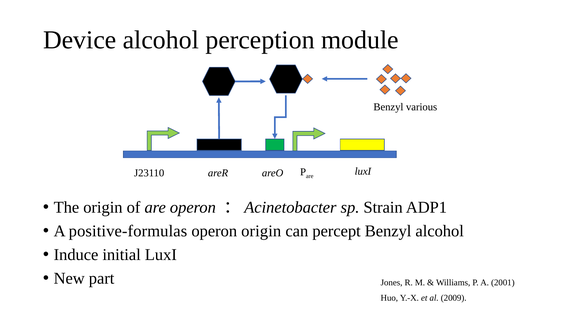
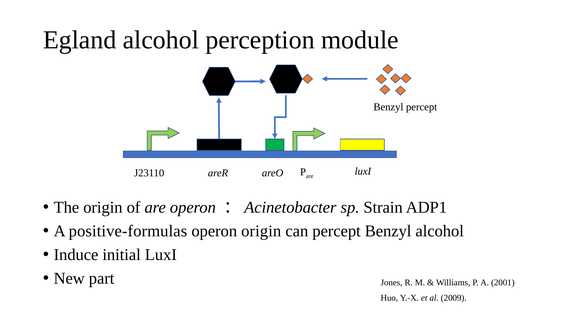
Device: Device -> Egland (80, 40)
Benzyl various: various -> percept (422, 107)
